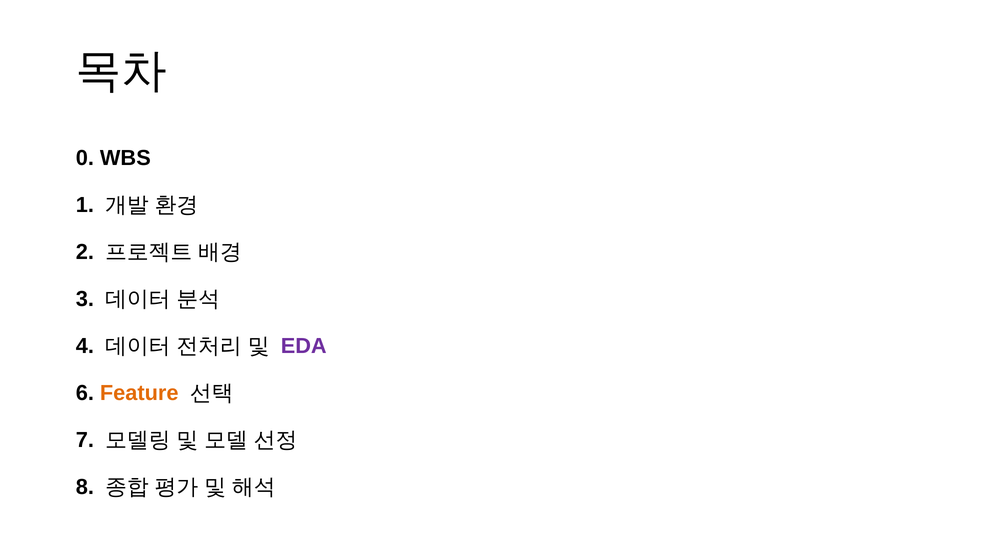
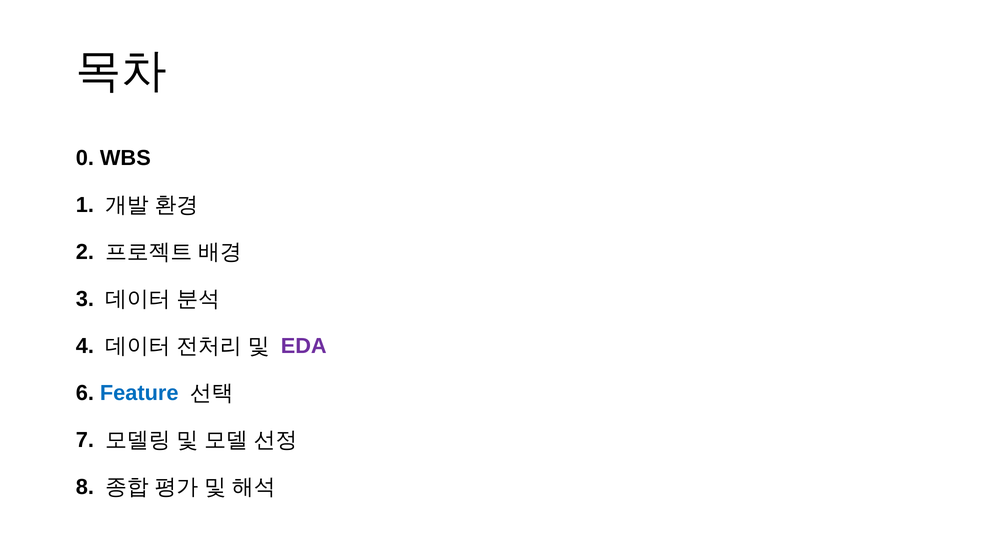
Feature colour: orange -> blue (139, 393)
